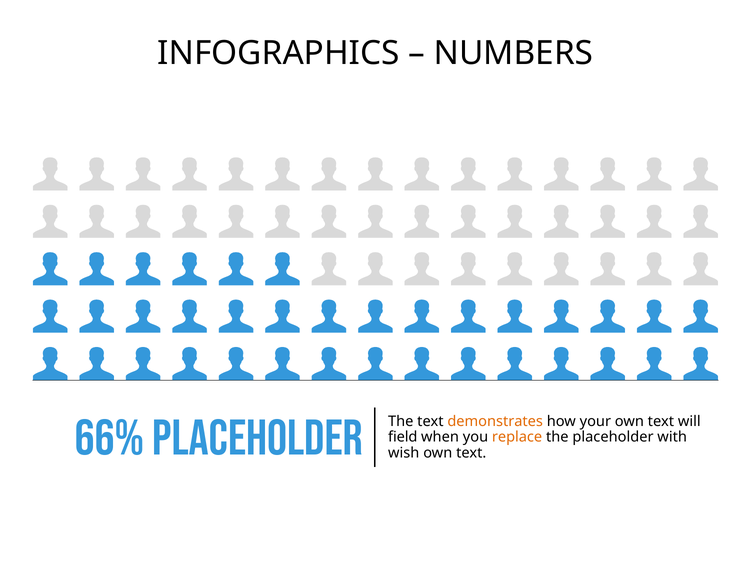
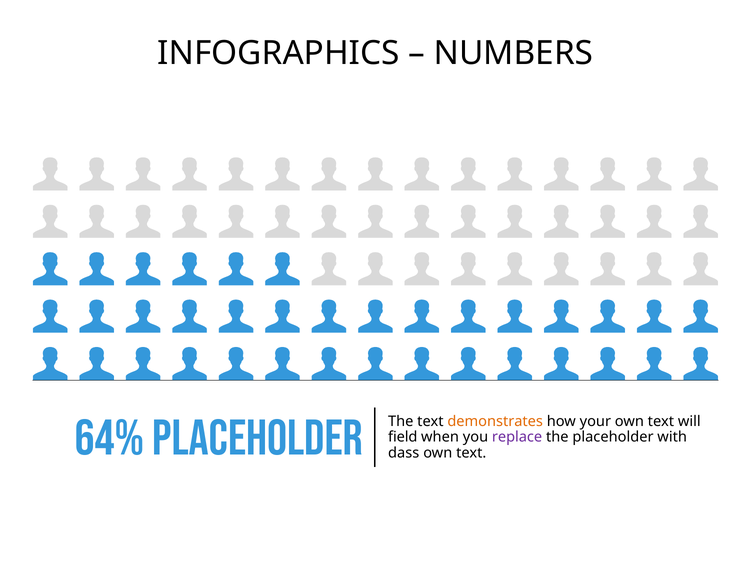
66%: 66% -> 64% (110, 438)
replace colour: orange -> purple (517, 437)
wish: wish -> dass (404, 453)
